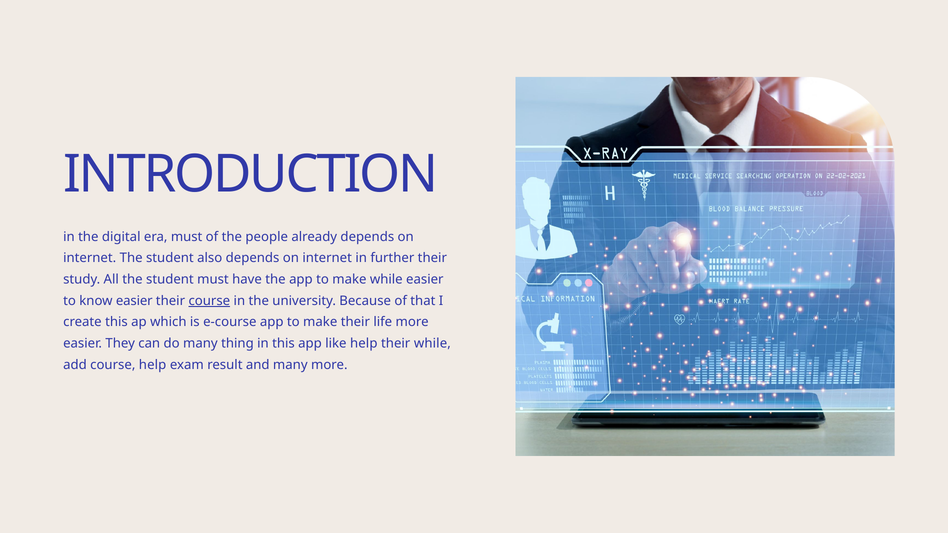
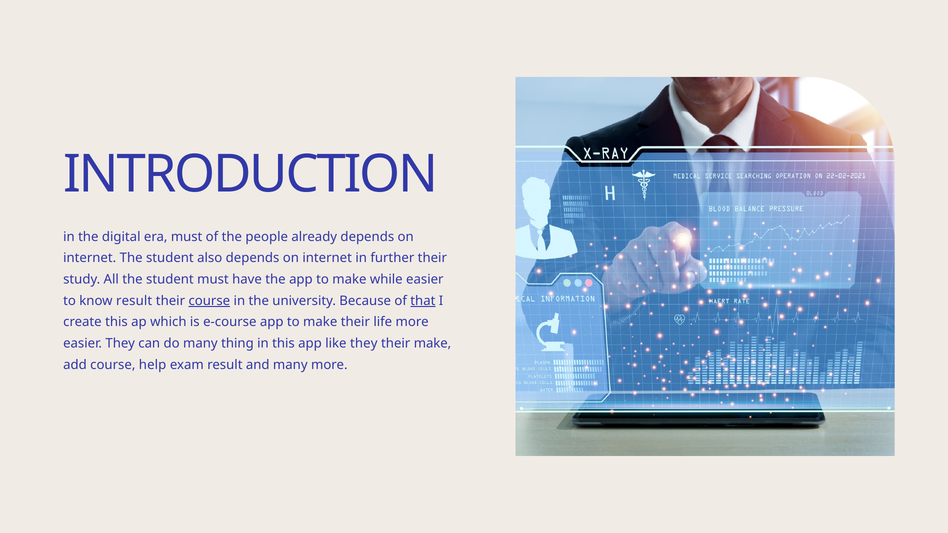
know easier: easier -> result (134, 301)
that underline: none -> present (423, 301)
like help: help -> they (364, 344)
their while: while -> make (432, 344)
